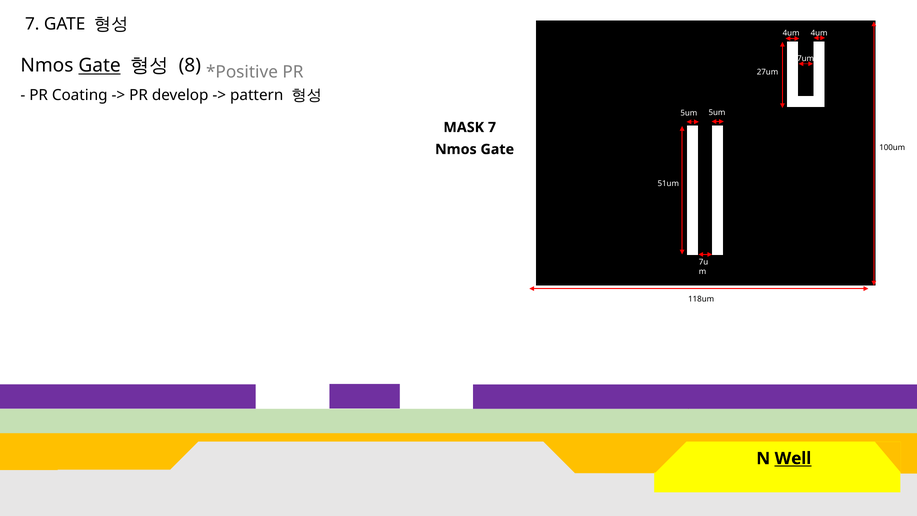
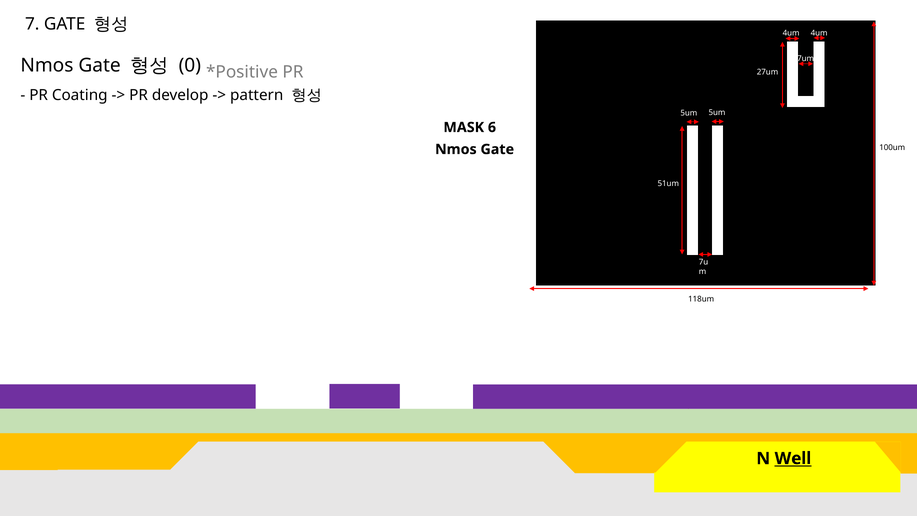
Gate underline: present -> none (100, 66)
8: 8 -> 0 (190, 66)
MASK 7: 7 -> 6 (492, 127)
